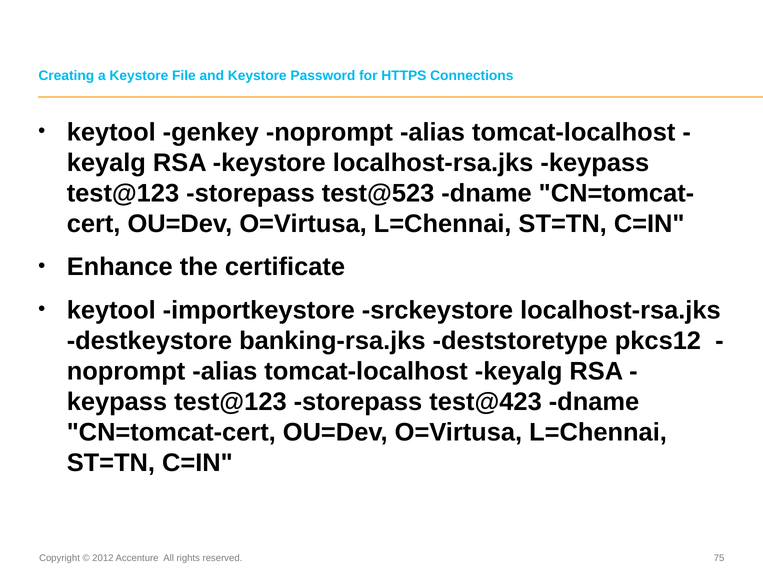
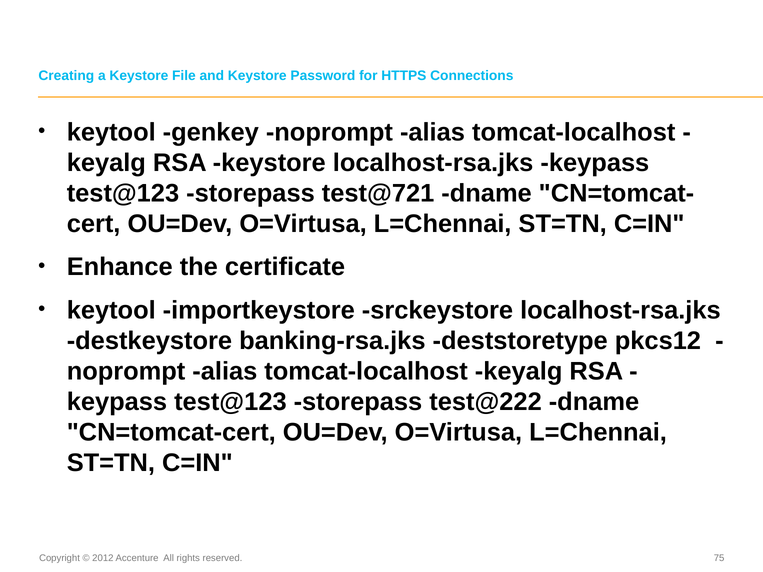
test@523: test@523 -> test@721 (378, 193)
test@423: test@423 -> test@222 (486, 402)
